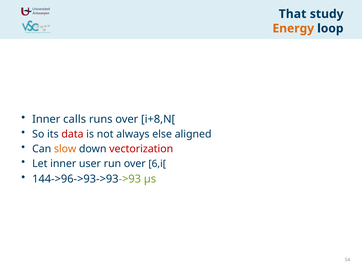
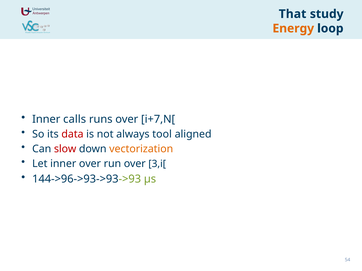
i+8,N[: i+8,N[ -> i+7,N[ (158, 119)
else: else -> tool (162, 134)
slow colour: orange -> red (65, 149)
vectorization colour: red -> orange (141, 149)
inner user: user -> over (90, 164)
6,i[: 6,i[ -> 3,i[ (157, 164)
